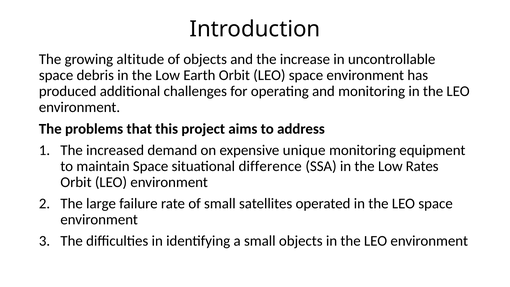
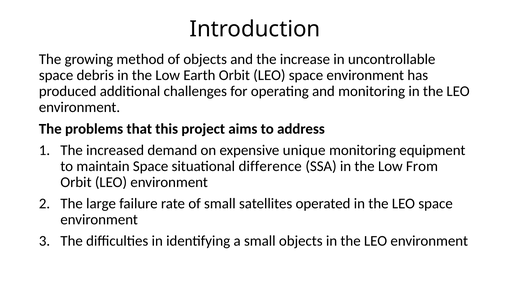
altitude: altitude -> method (140, 59)
Rates: Rates -> From (422, 166)
